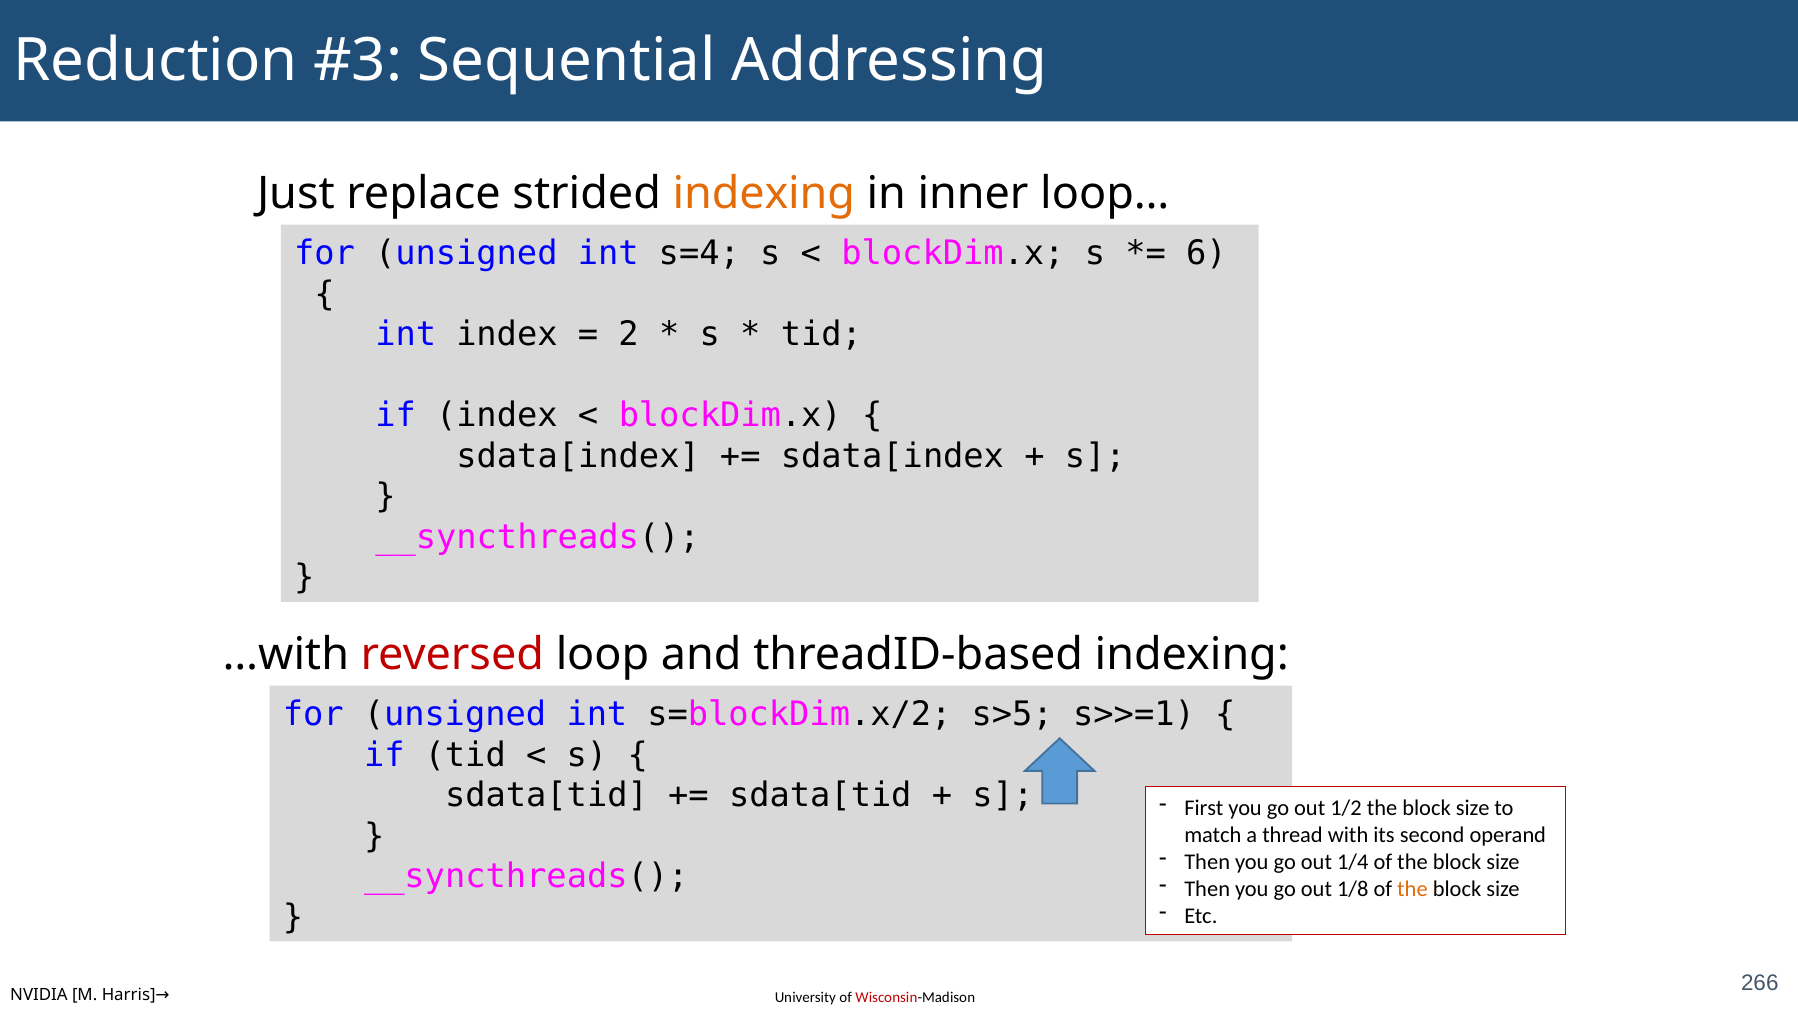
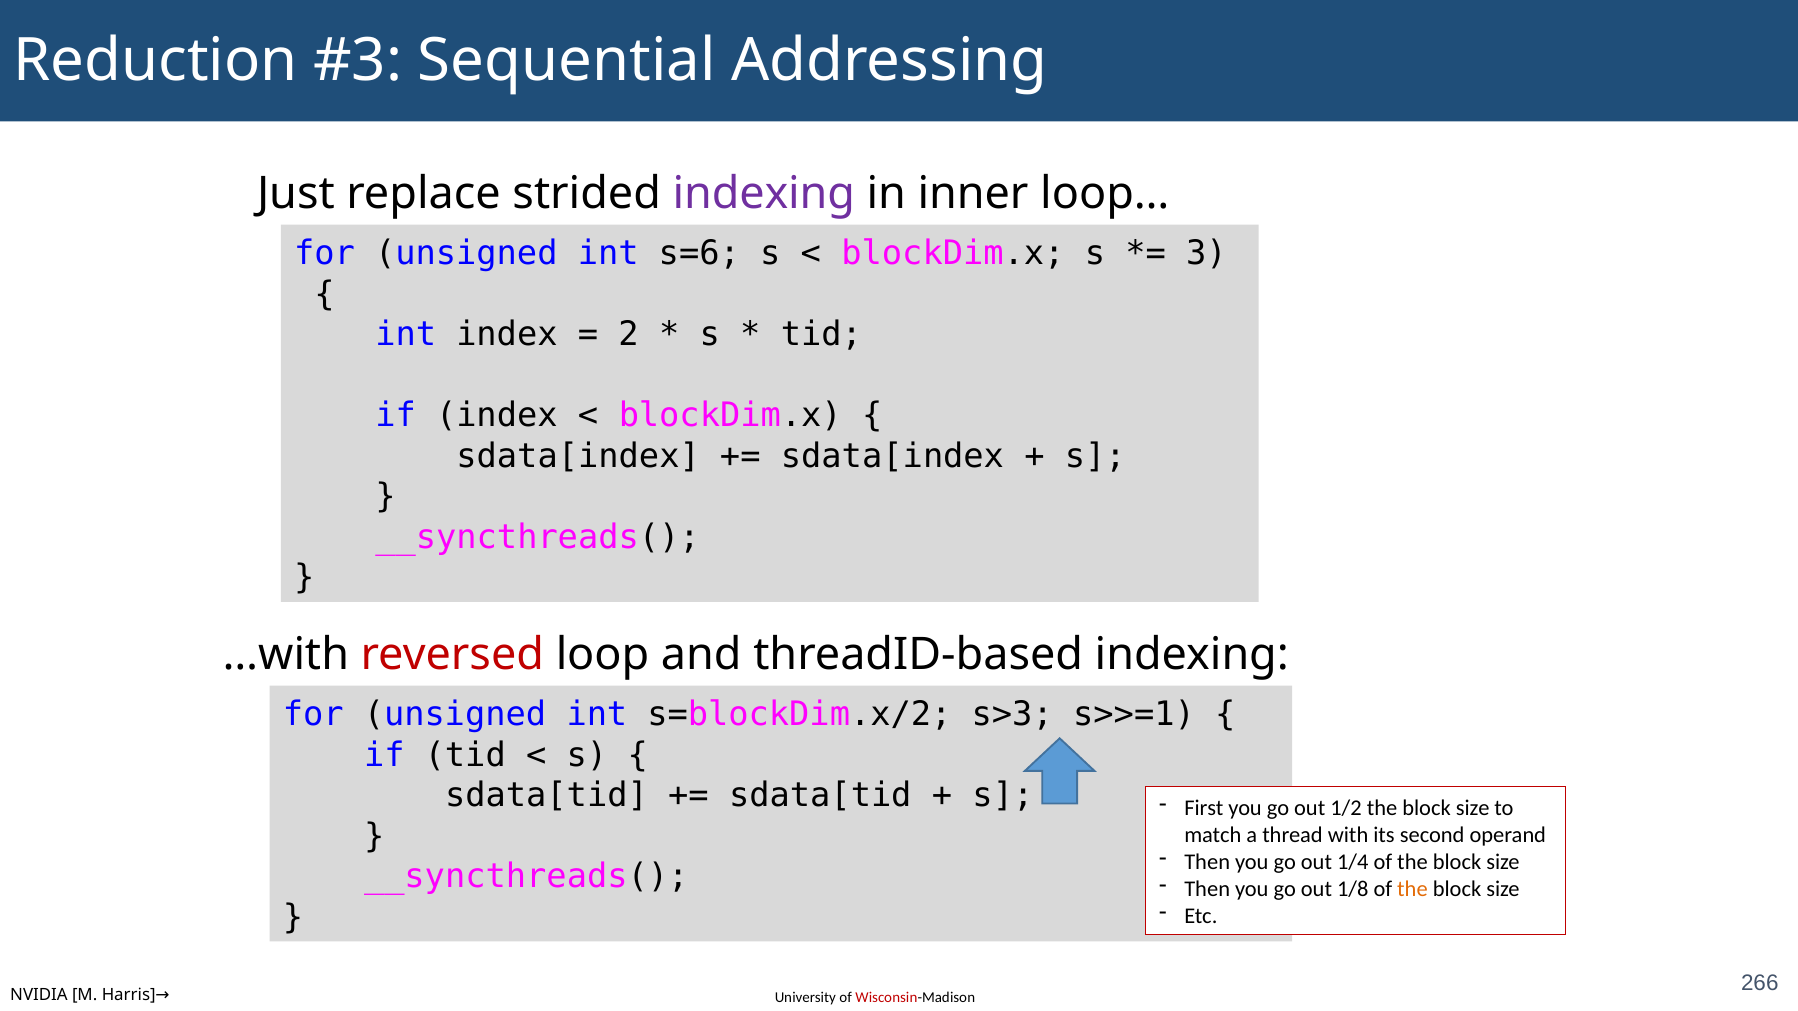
indexing colour: orange -> purple (764, 193)
s=4: s=4 -> s=6 (699, 254)
6: 6 -> 3 (1206, 254)
s>5: s>5 -> s>3 (1012, 715)
